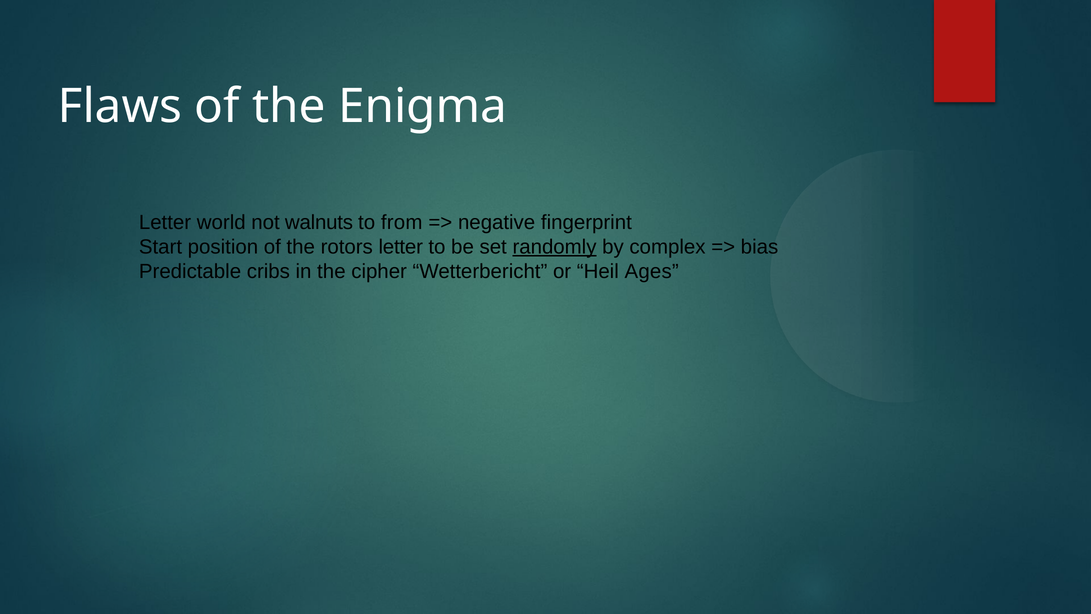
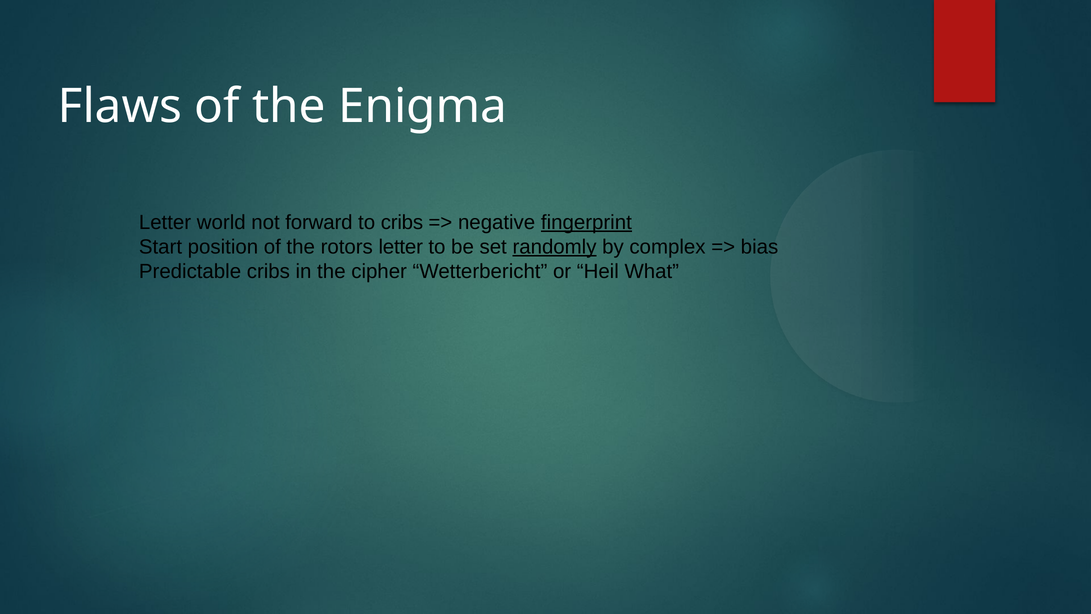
walnuts: walnuts -> forward (319, 222)
to from: from -> cribs (402, 222)
fingerprint underline: none -> present (586, 222)
Ages: Ages -> What (652, 271)
